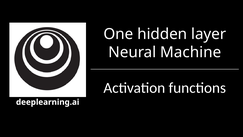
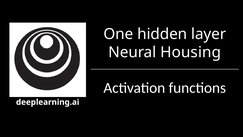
Machine: Machine -> Housing (191, 52)
